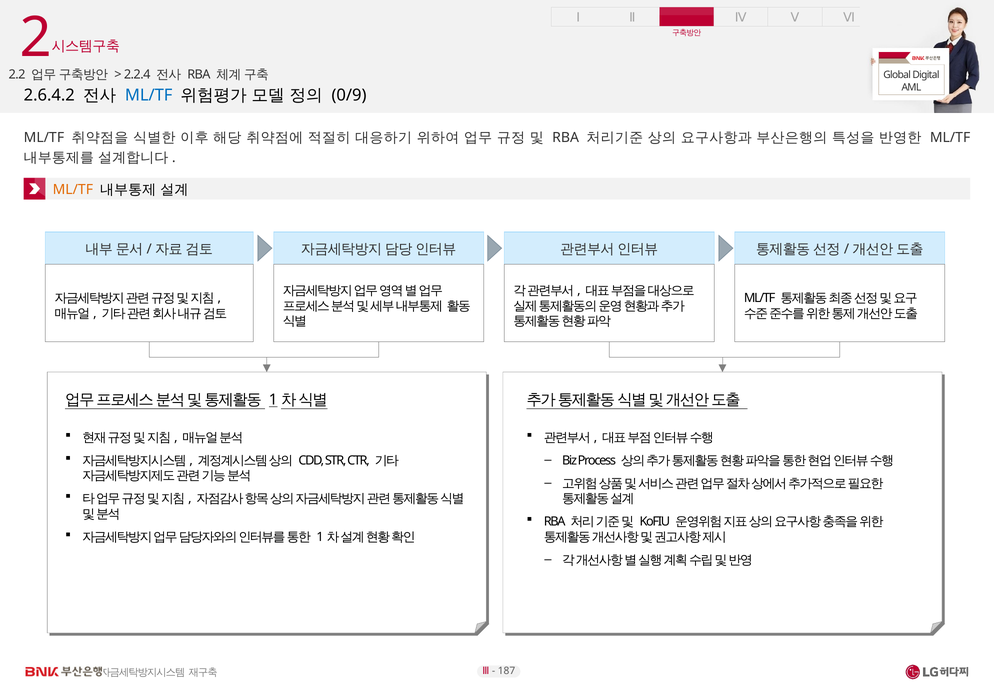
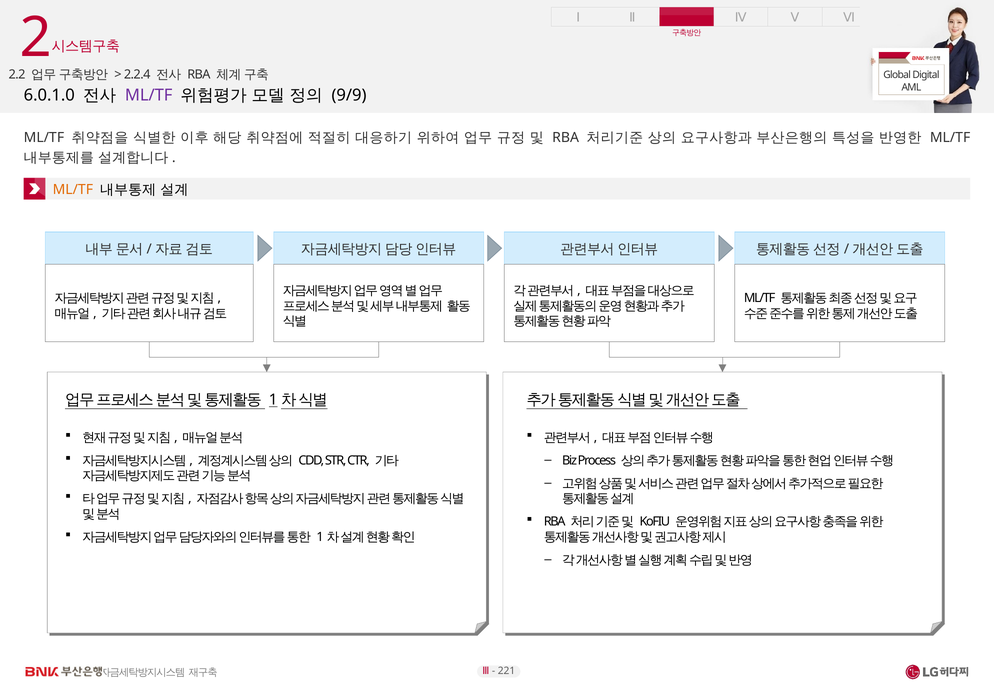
2.6.4.2: 2.6.4.2 -> 6.0.1.0 (49, 95)
ML/TF colour: blue -> purple (149, 95)
0/9: 0/9 -> 9/9 (349, 95)
187: 187 -> 221 (507, 671)
